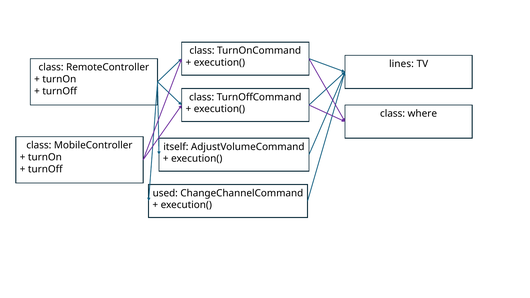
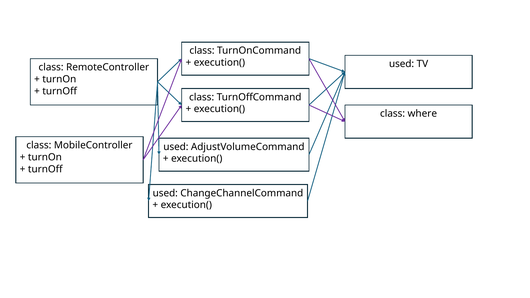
lines: lines -> used (402, 64)
itself: itself -> used (176, 147)
